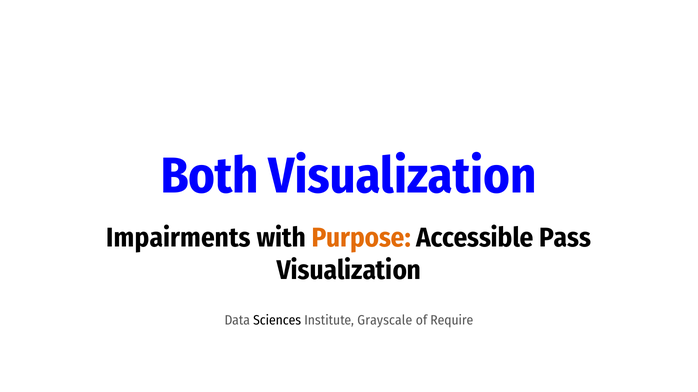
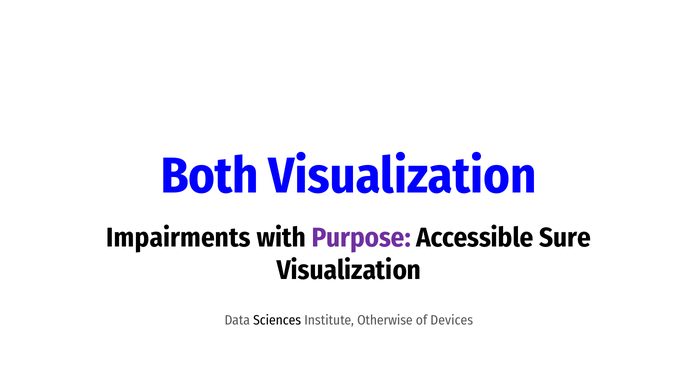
Purpose colour: orange -> purple (361, 238)
Pass: Pass -> Sure (565, 238)
Grayscale: Grayscale -> Otherwise (385, 321)
Require: Require -> Devices (452, 321)
